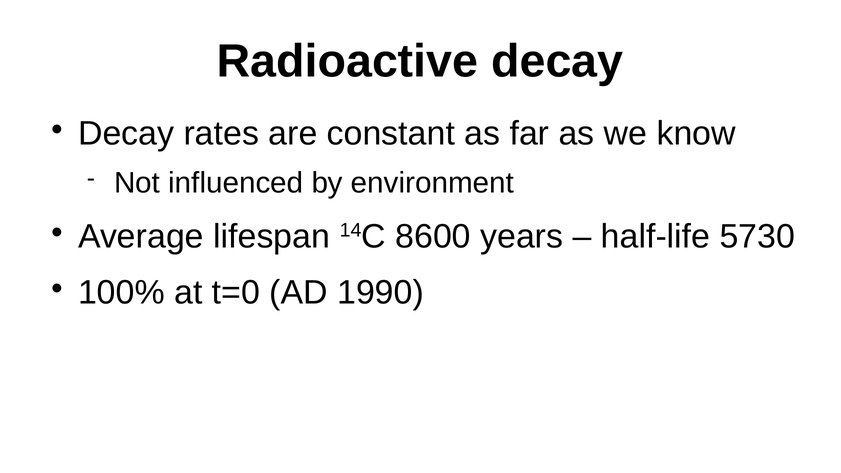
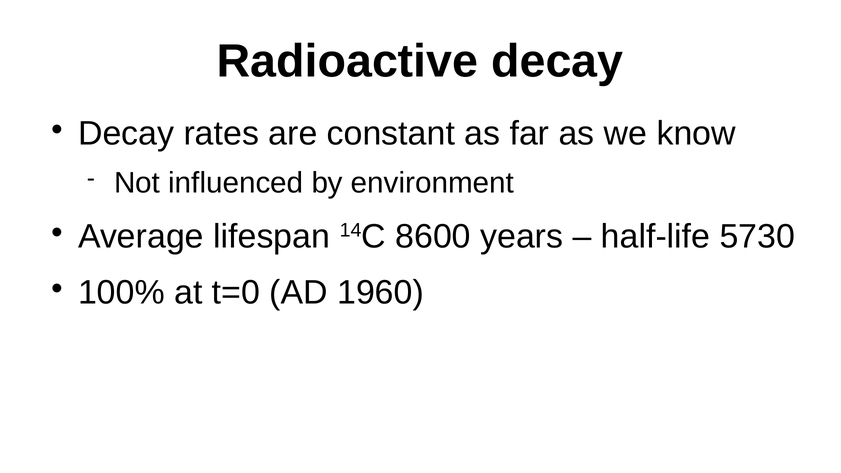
1990: 1990 -> 1960 (381, 292)
